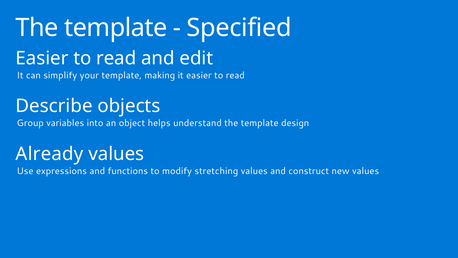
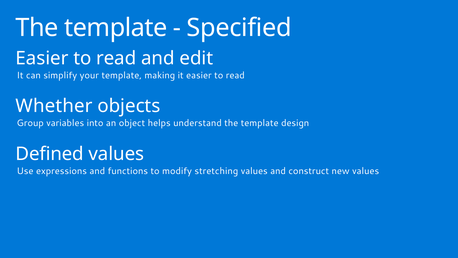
Describe: Describe -> Whether (54, 106)
Already: Already -> Defined (50, 154)
